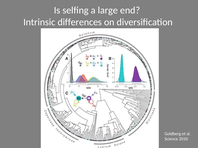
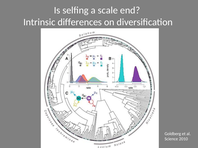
large: large -> scale (108, 10)
